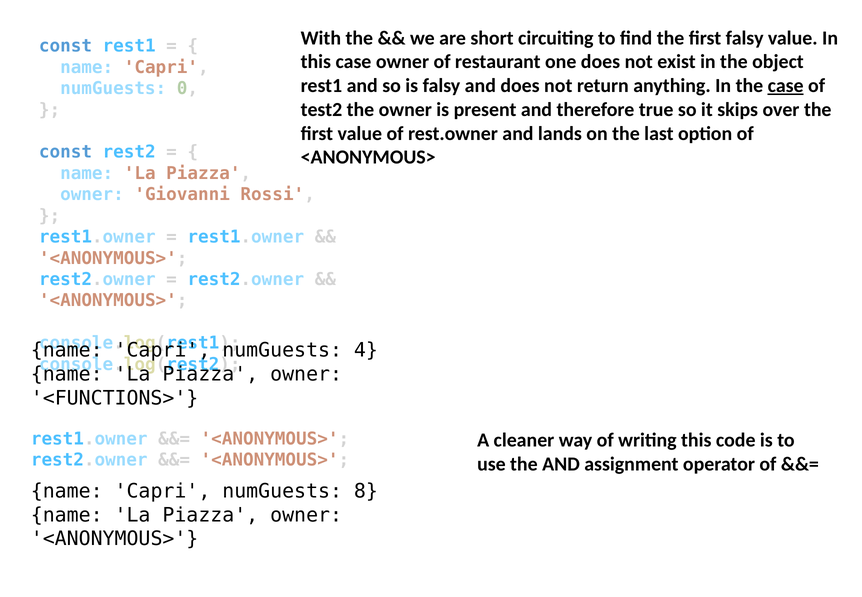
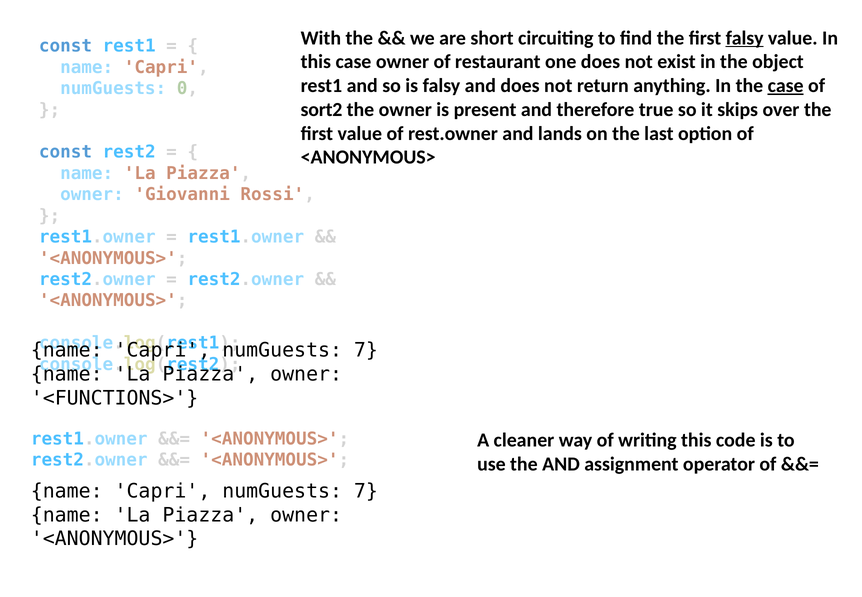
falsy underline: none -> present (745, 38)
test2: test2 -> sort2 (322, 110)
4: 4 -> 7 (366, 350)
8: 8 -> 7 (366, 491)
